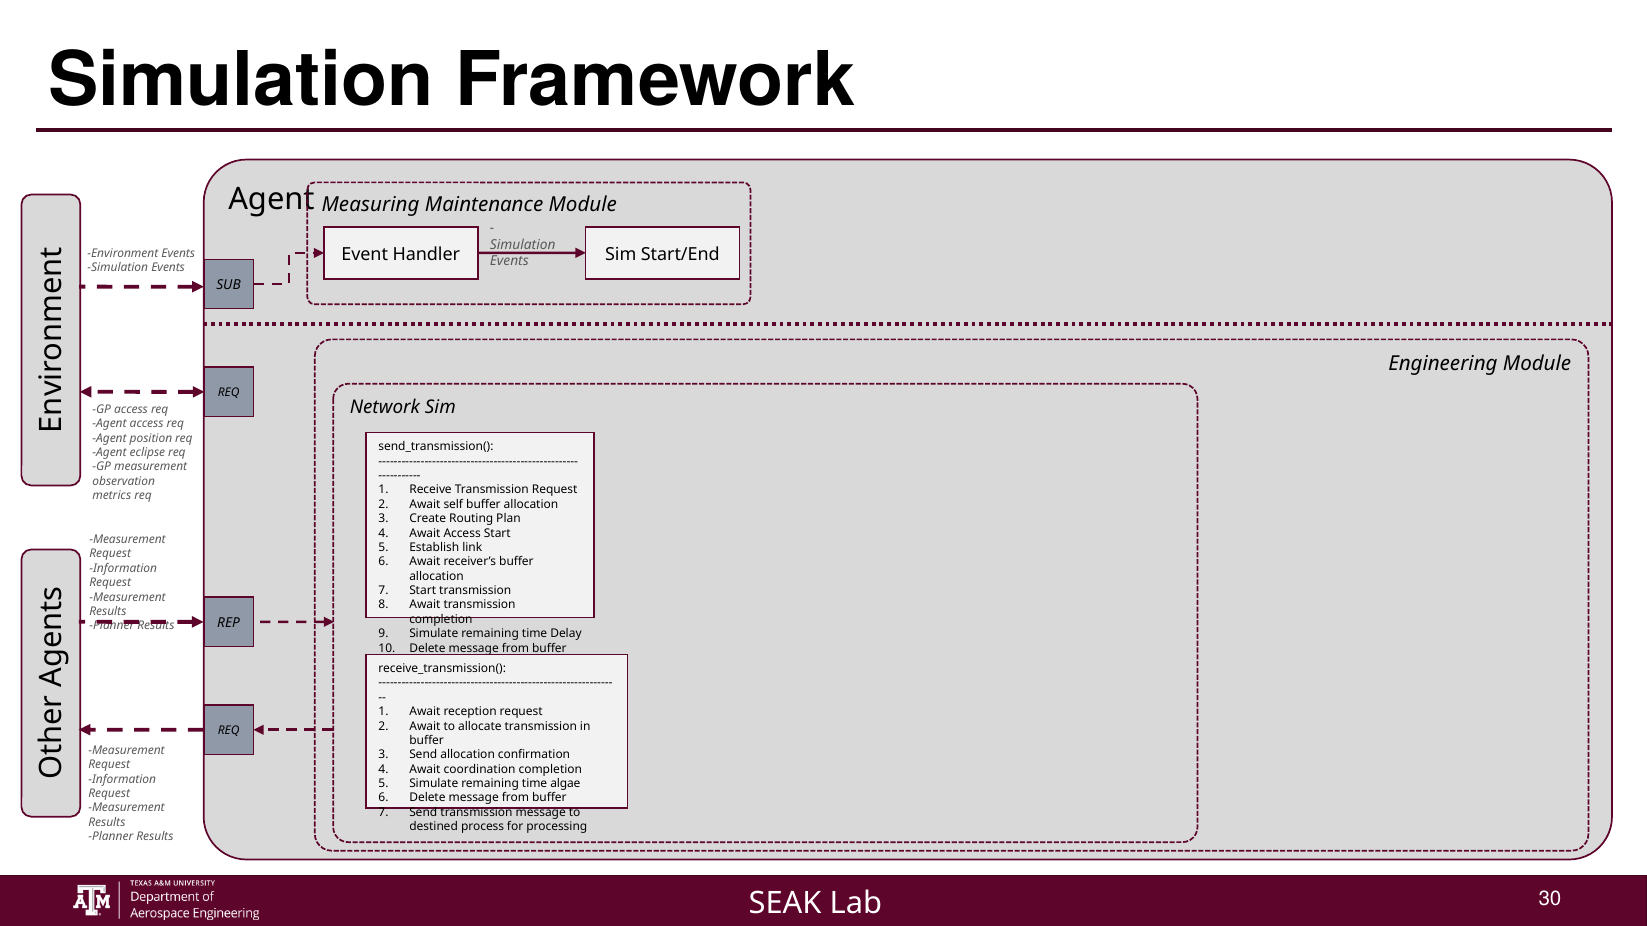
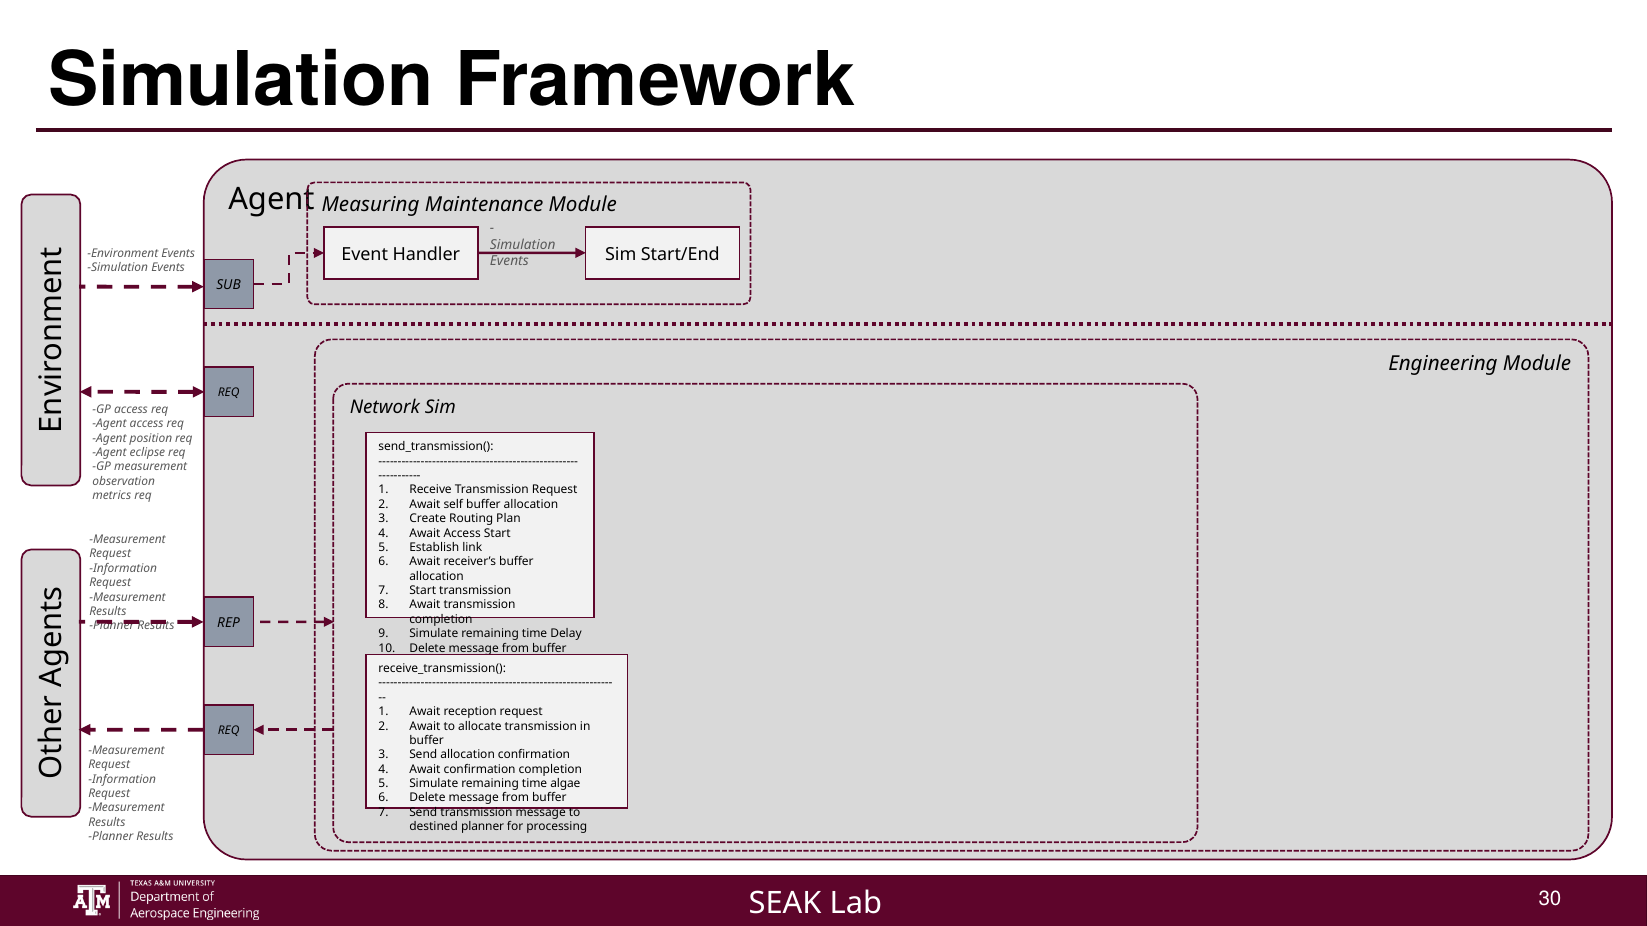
Await coordination: coordination -> confirmation (480, 770)
destined process: process -> planner (483, 827)
